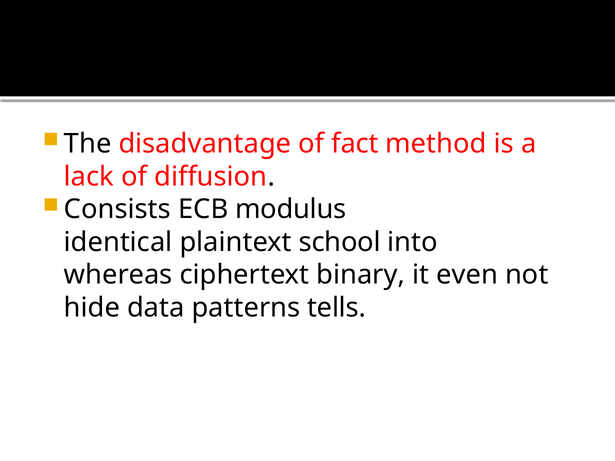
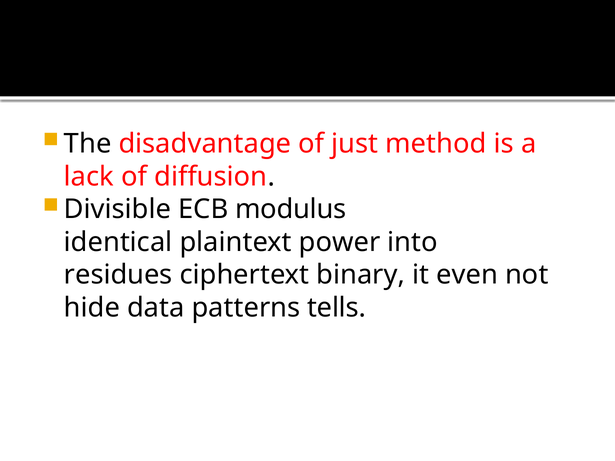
fact: fact -> just (355, 144)
Consists: Consists -> Divisible (117, 209)
school: school -> power (340, 242)
whereas: whereas -> residues (118, 275)
